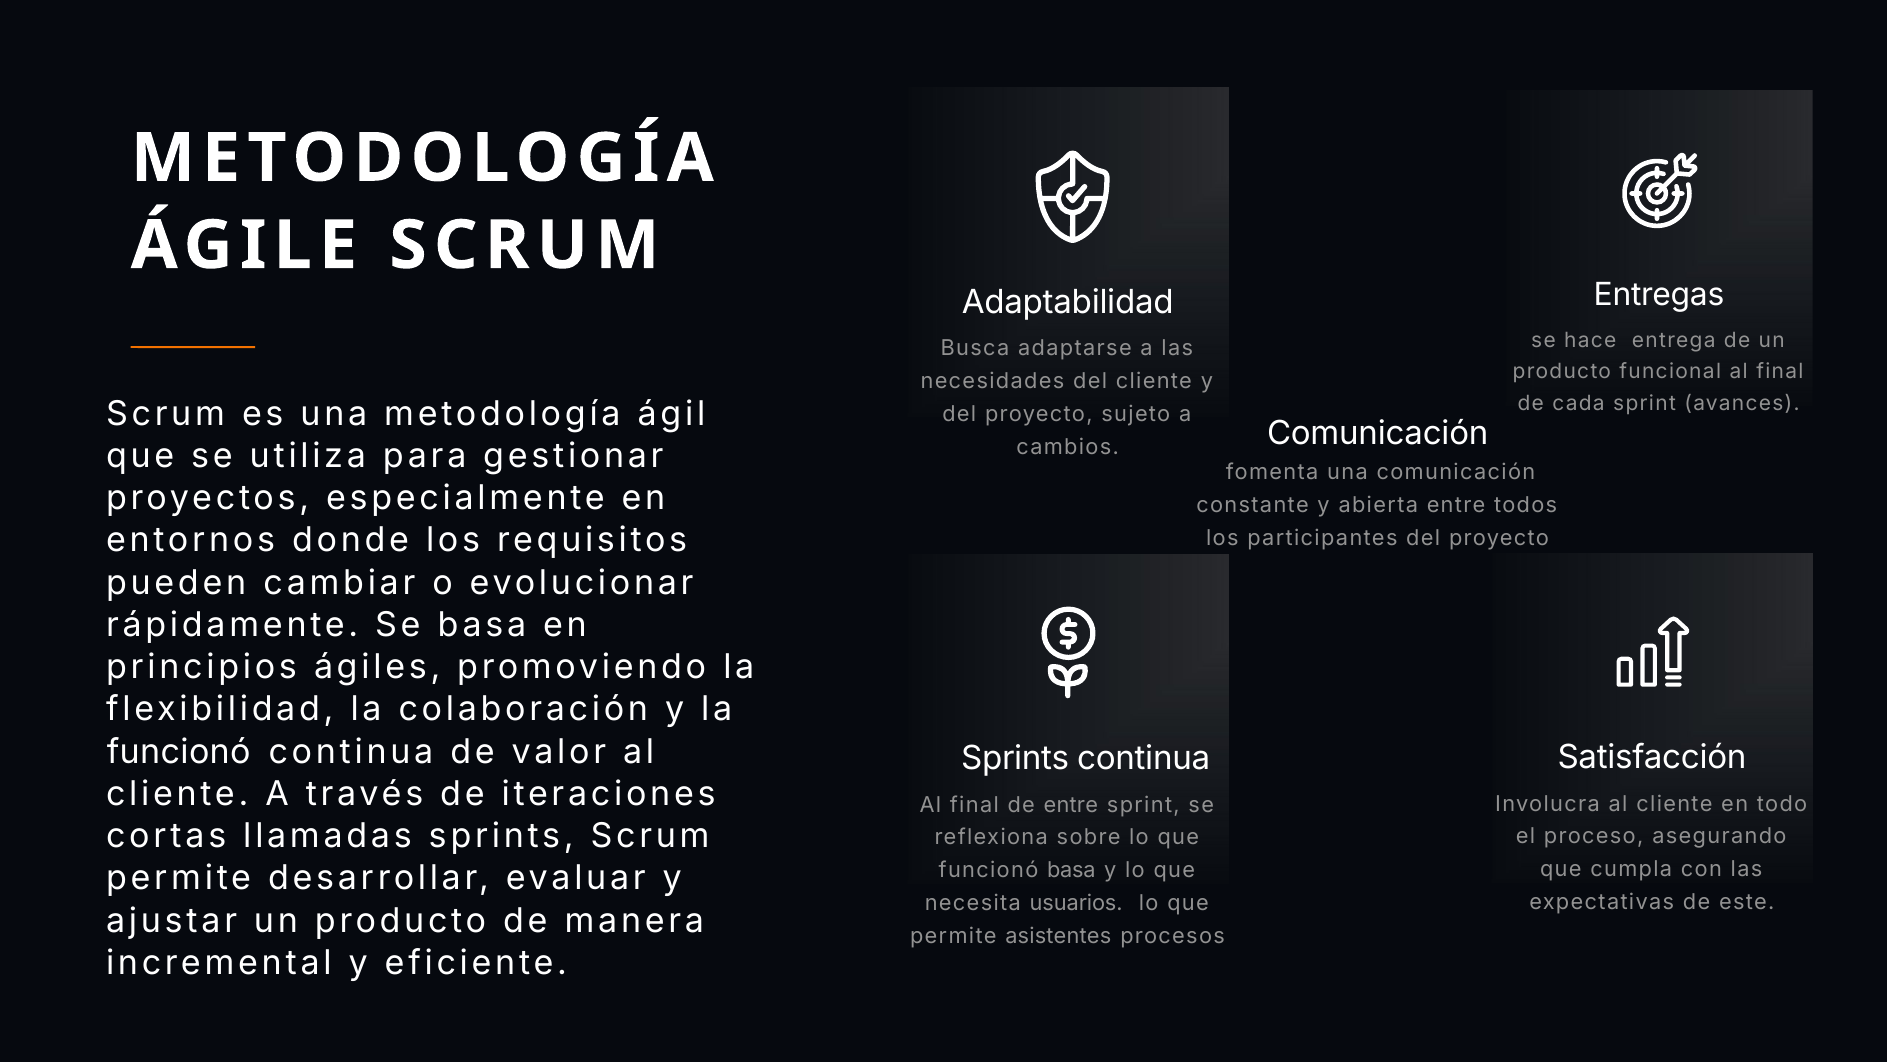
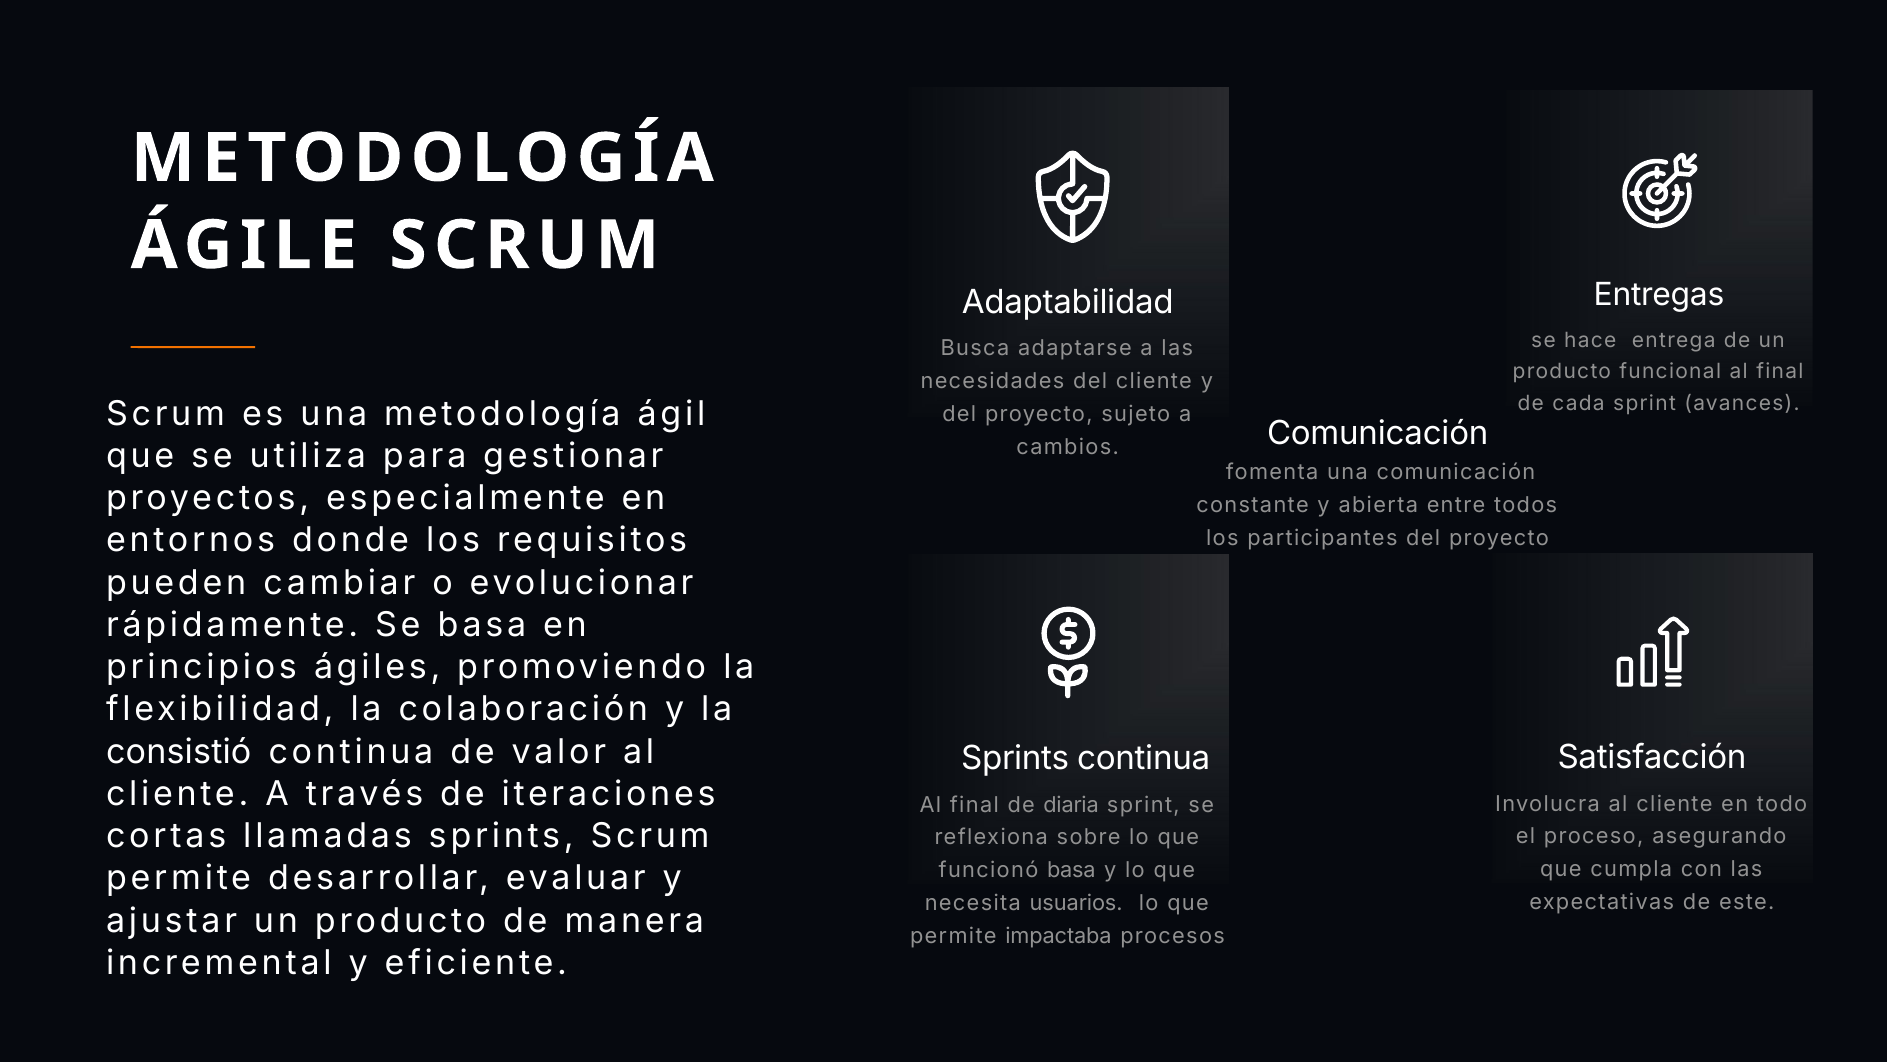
funcionó: funcionó -> consistió (179, 751)
de entre: entre -> diaria (1071, 804)
asistentes: asistentes -> impactaba (1058, 935)
